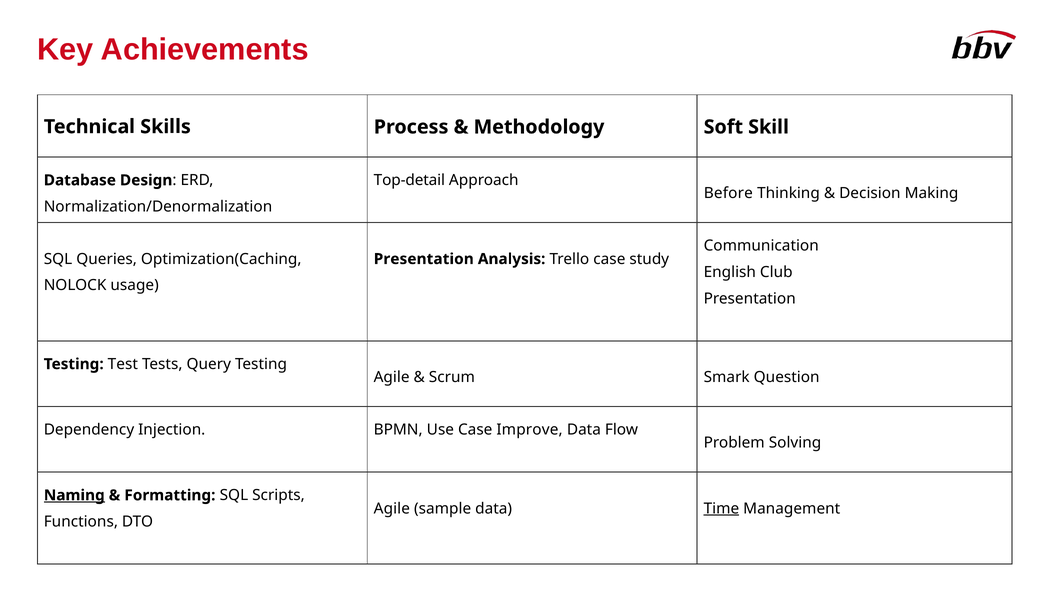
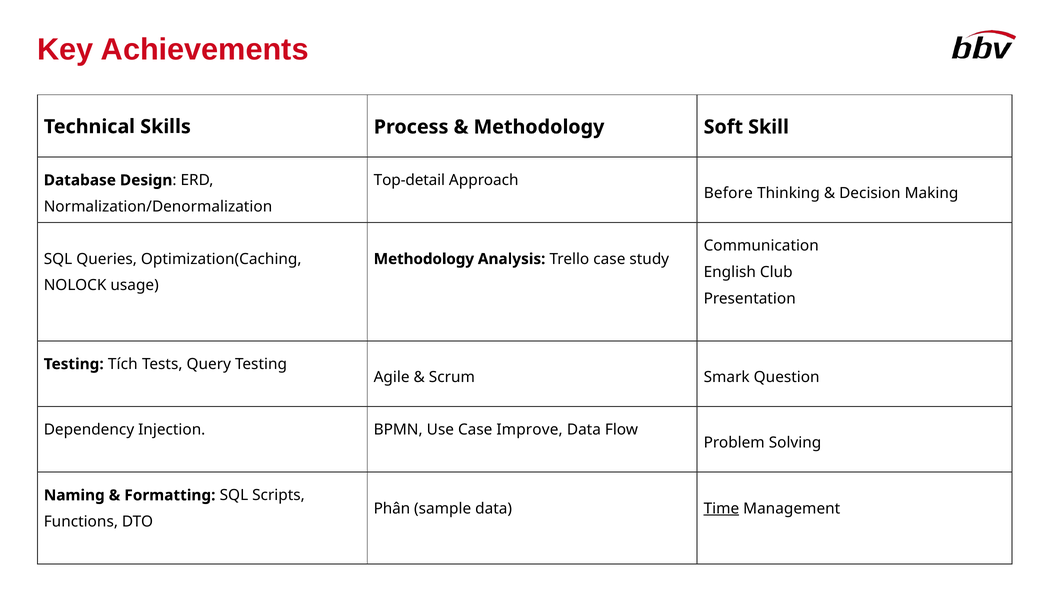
Presentation: Presentation -> Methodology (424, 259)
Test: Test -> Tích (123, 364)
Naming underline: present -> none (74, 496)
Agile: Agile -> Phân (392, 509)
